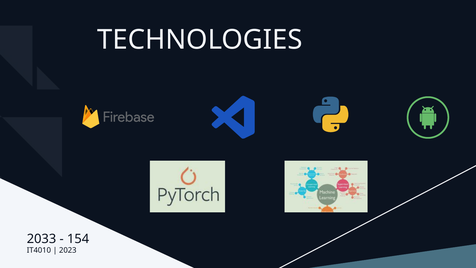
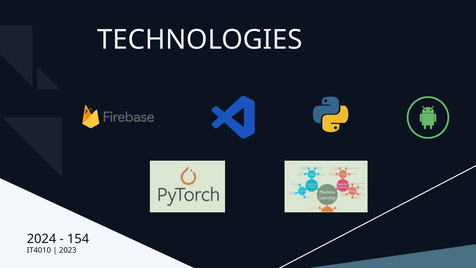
2033: 2033 -> 2024 (41, 239)
